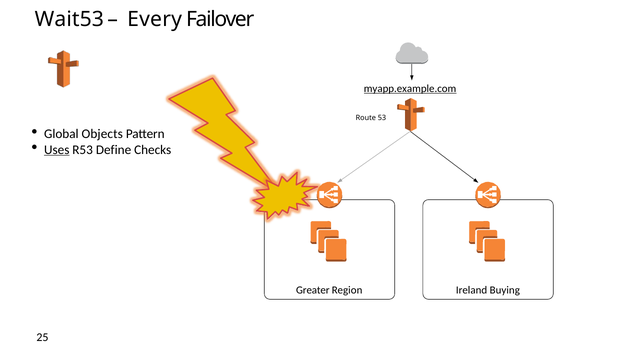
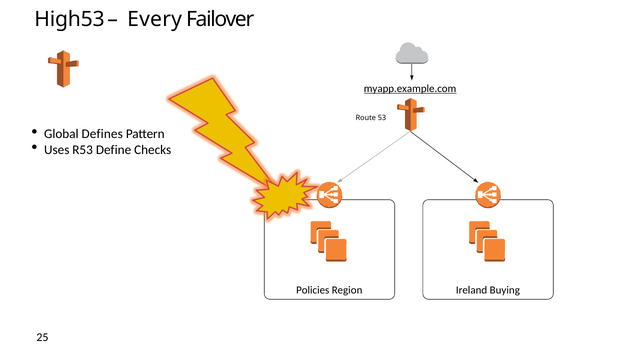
Wait53: Wait53 -> High53 (69, 19)
Objects: Objects -> Defines (102, 134)
Uses underline: present -> none (57, 150)
Greater: Greater -> Policies (313, 291)
